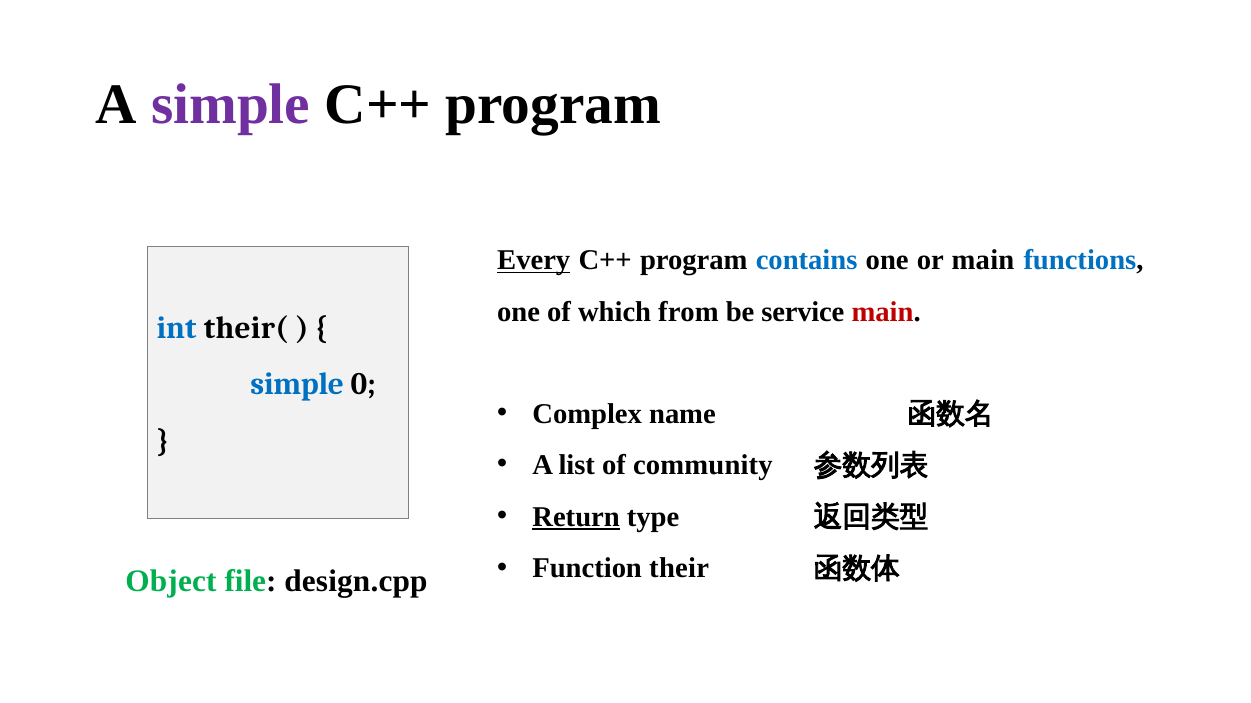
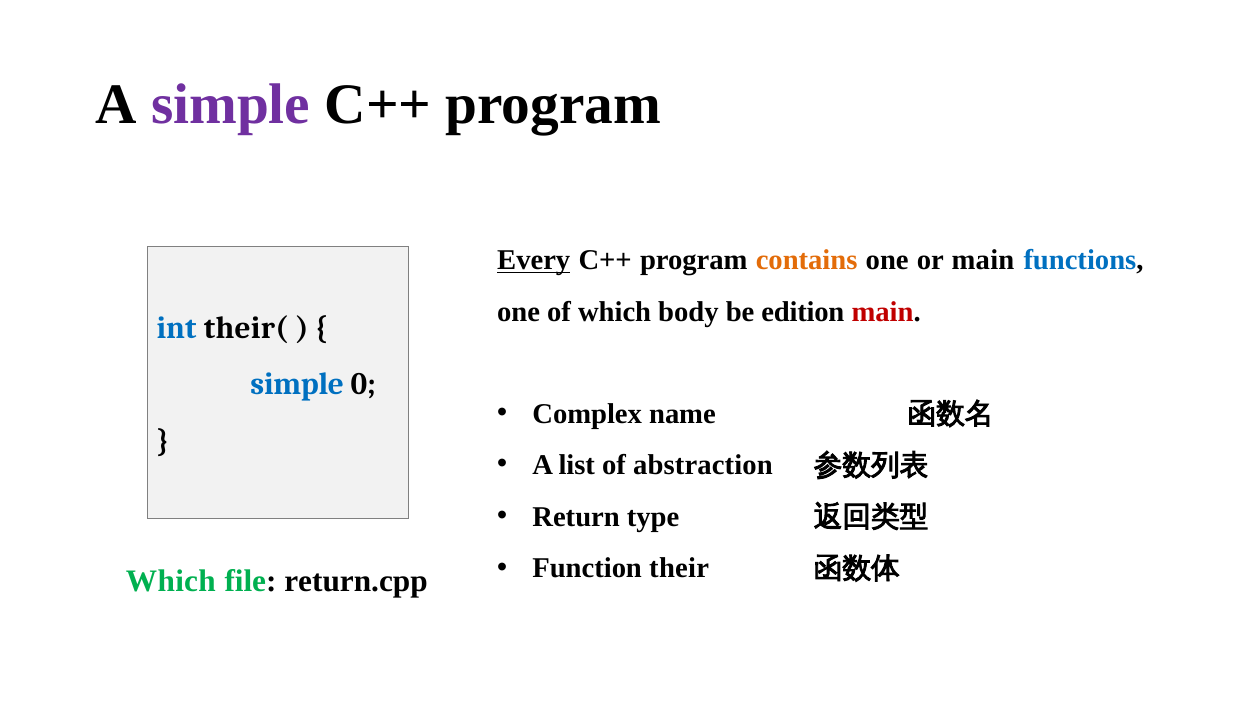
contains colour: blue -> orange (807, 260)
from: from -> body (688, 312)
service: service -> edition (803, 312)
community: community -> abstraction (703, 466)
Return underline: present -> none (576, 517)
Object: Object -> Which (171, 581)
design.cpp: design.cpp -> return.cpp (356, 581)
